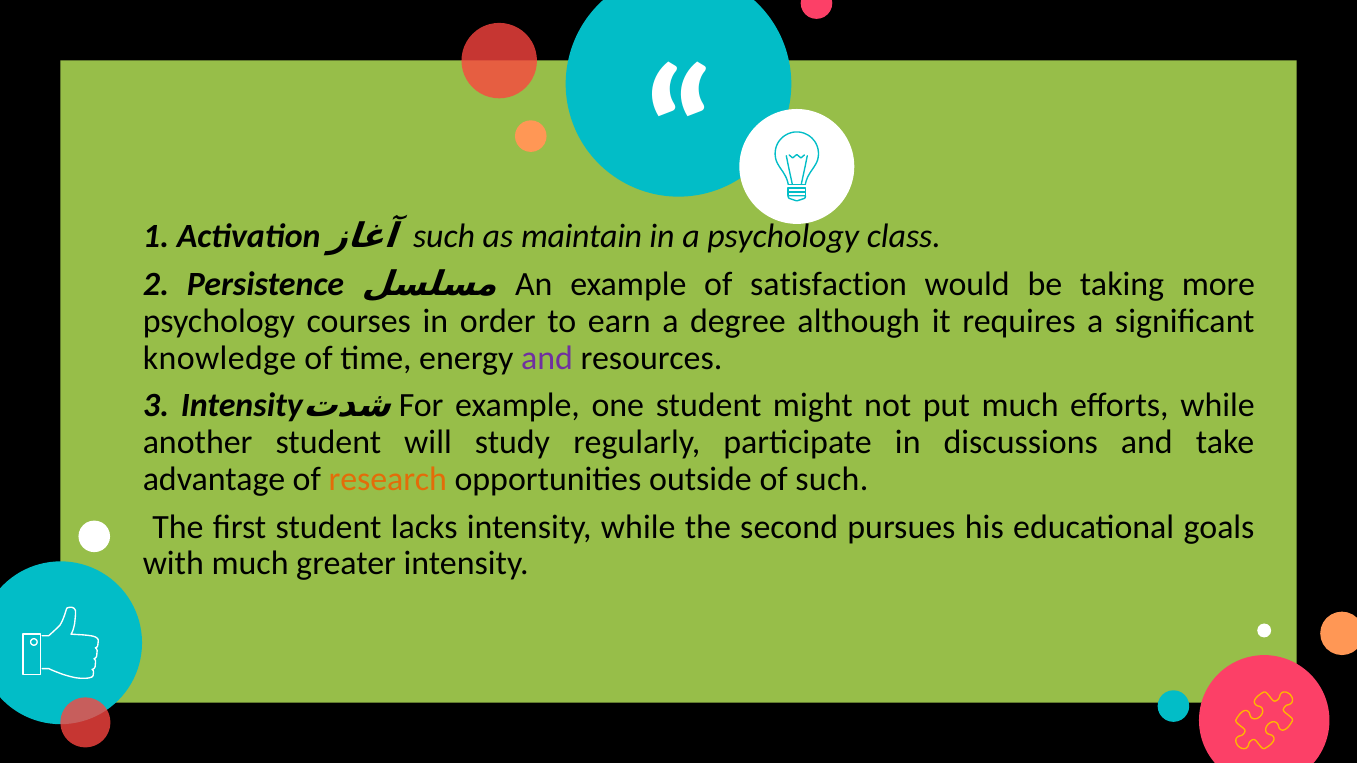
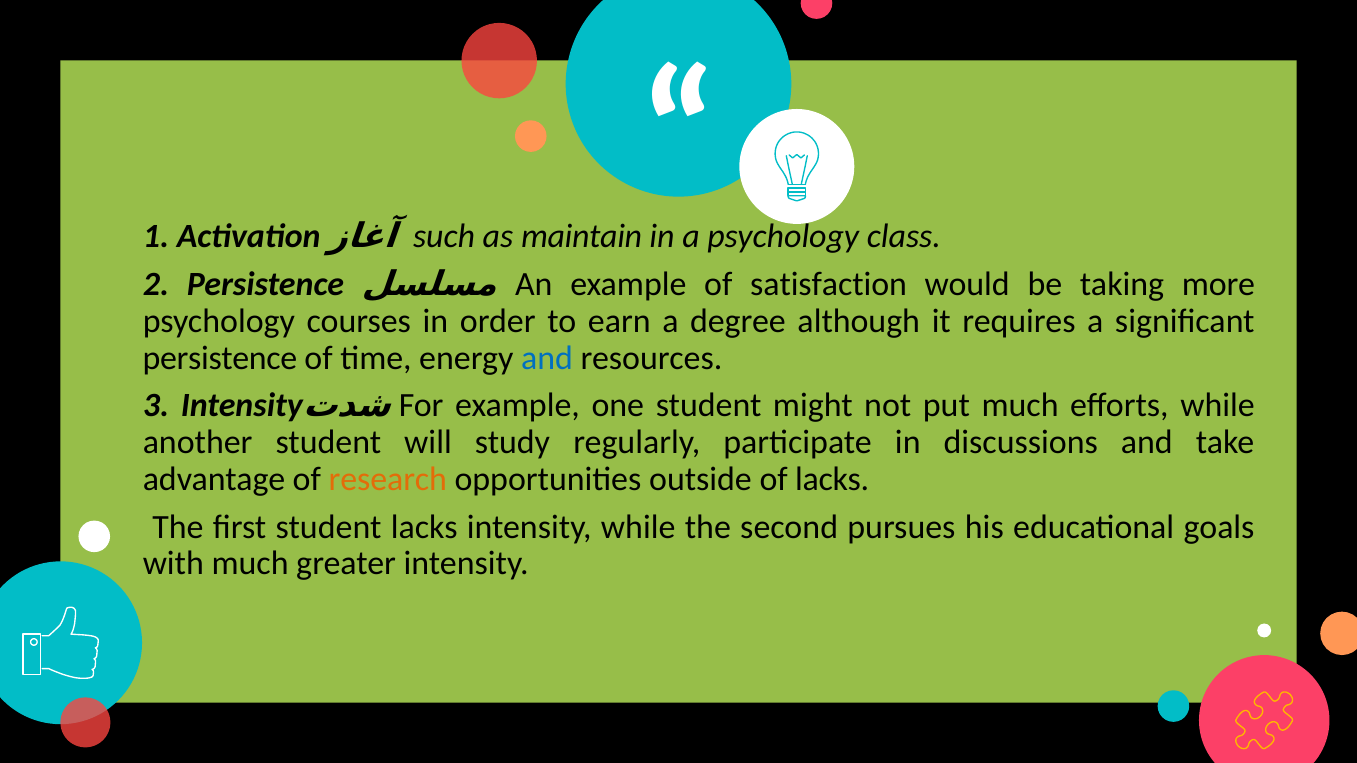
knowledge: knowledge -> persistence (220, 358)
and colour: purple -> blue (547, 358)
of such: such -> lacks (832, 479)
